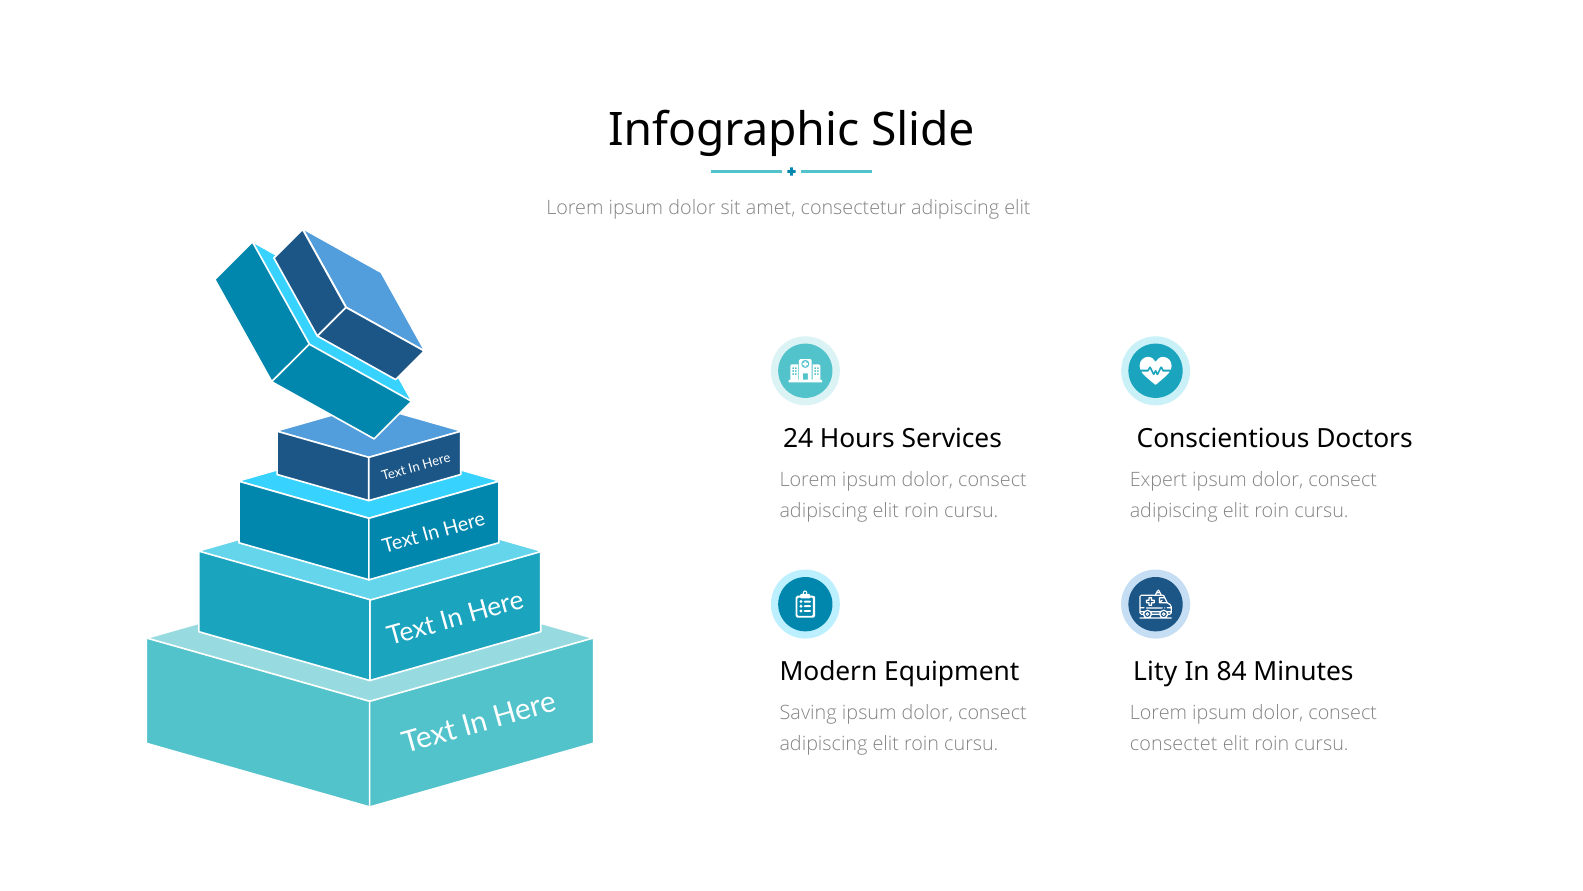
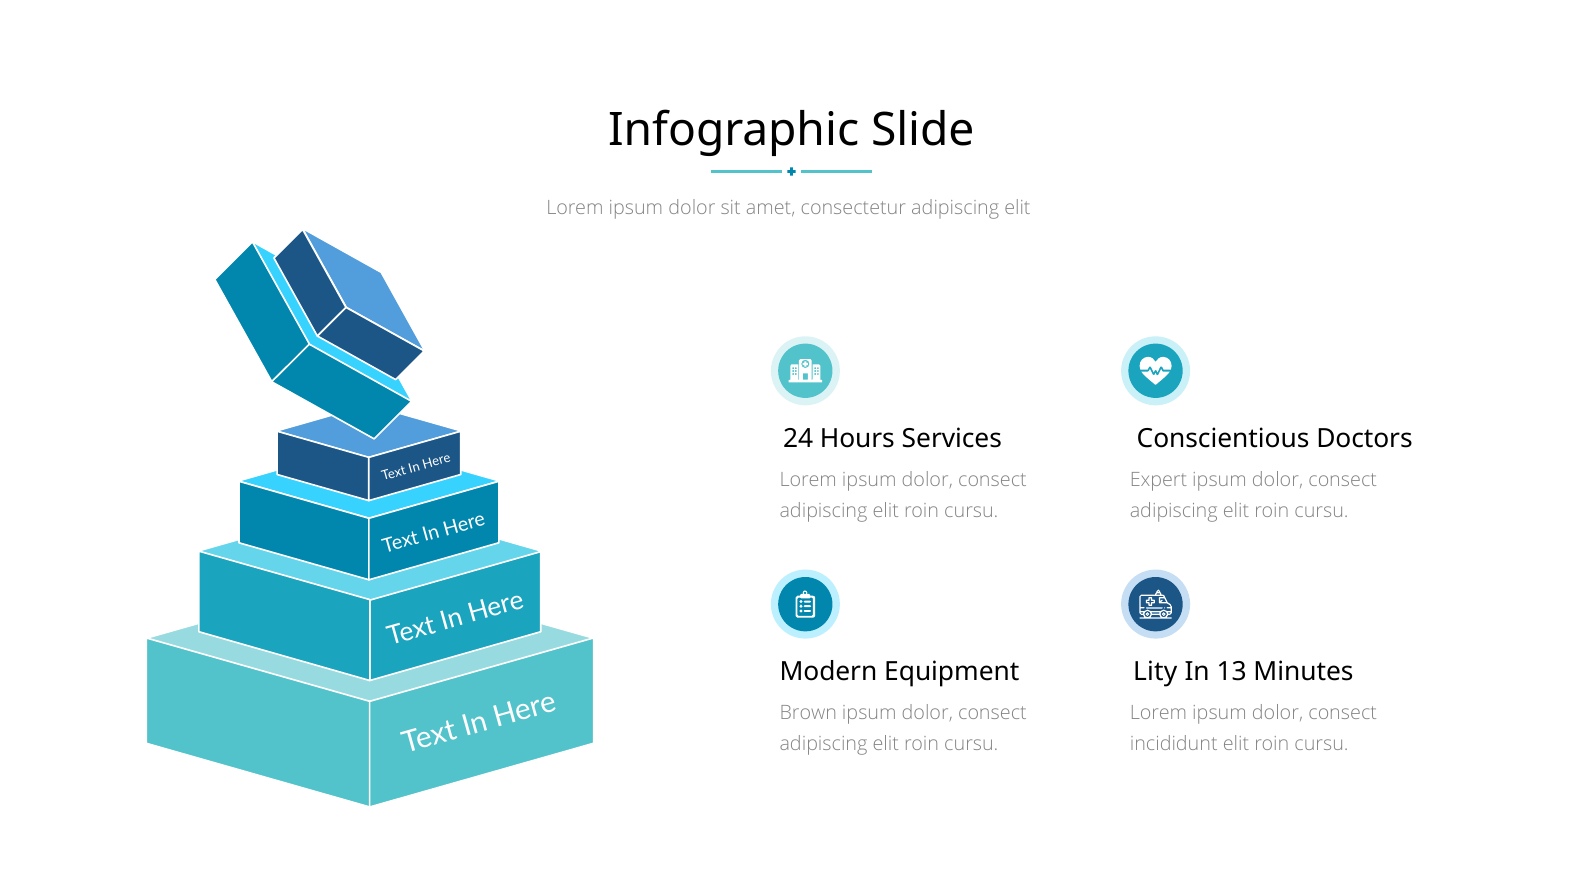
84: 84 -> 13 (1232, 672)
Saving: Saving -> Brown (808, 713)
consectet: consectet -> incididunt (1174, 744)
